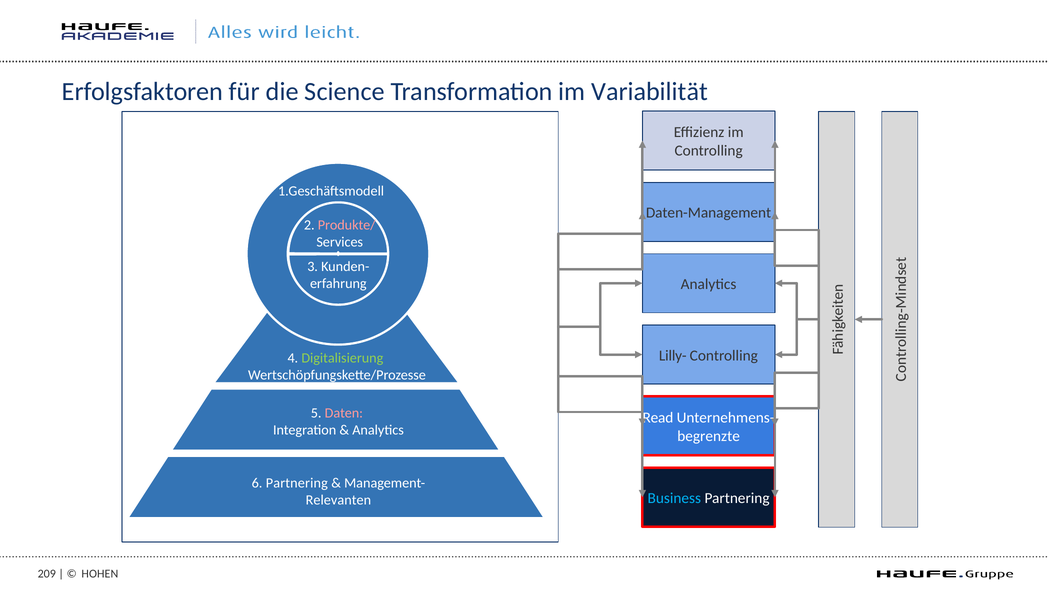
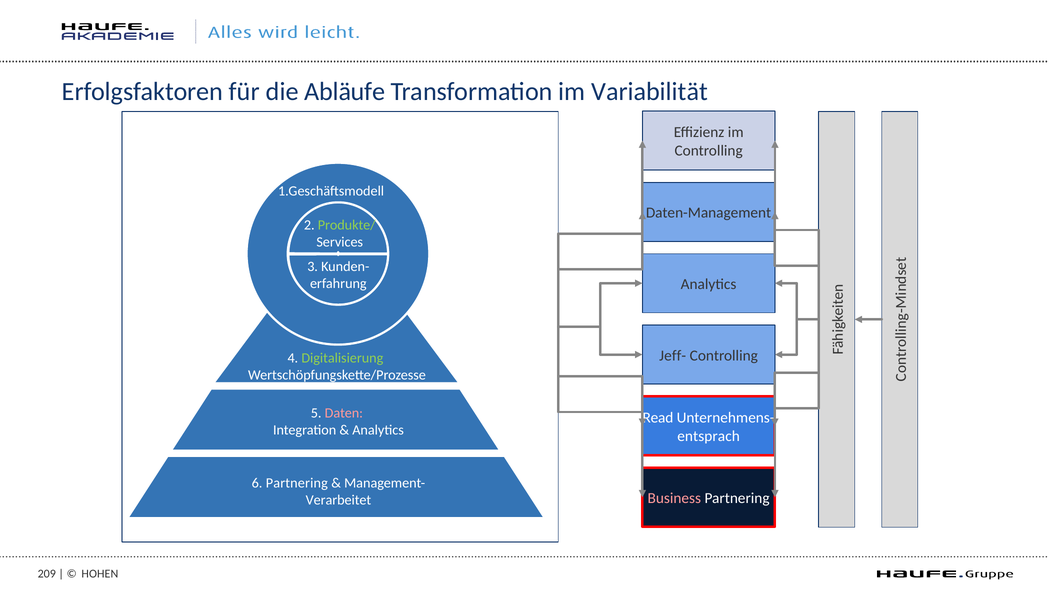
Science: Science -> Abläufe (345, 92)
Produkte/ colour: pink -> light green (347, 225)
Lilly-: Lilly- -> Jeff- (673, 356)
begrenzte: begrenzte -> entsprach (709, 437)
Business colour: light blue -> pink (674, 499)
Relevanten: Relevanten -> Verarbeitet (338, 501)
